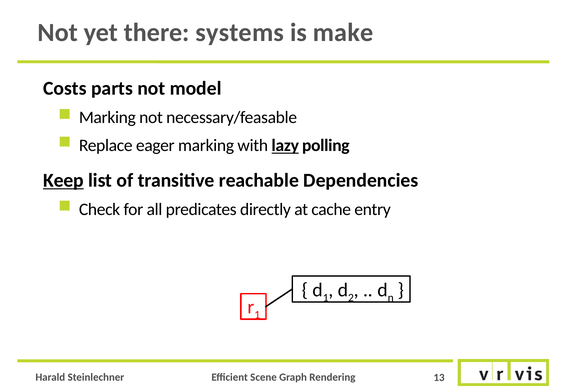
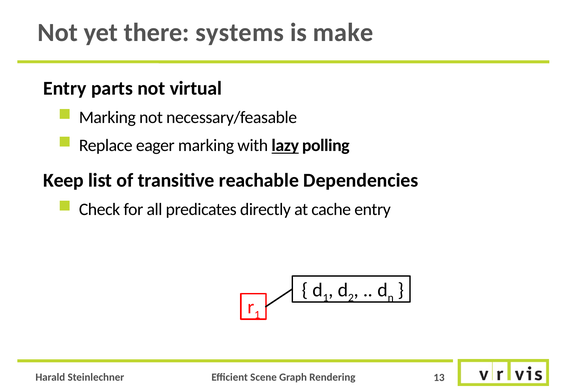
Costs: Costs -> Entry (65, 89)
model: model -> virtual (196, 89)
Keep underline: present -> none (63, 181)
